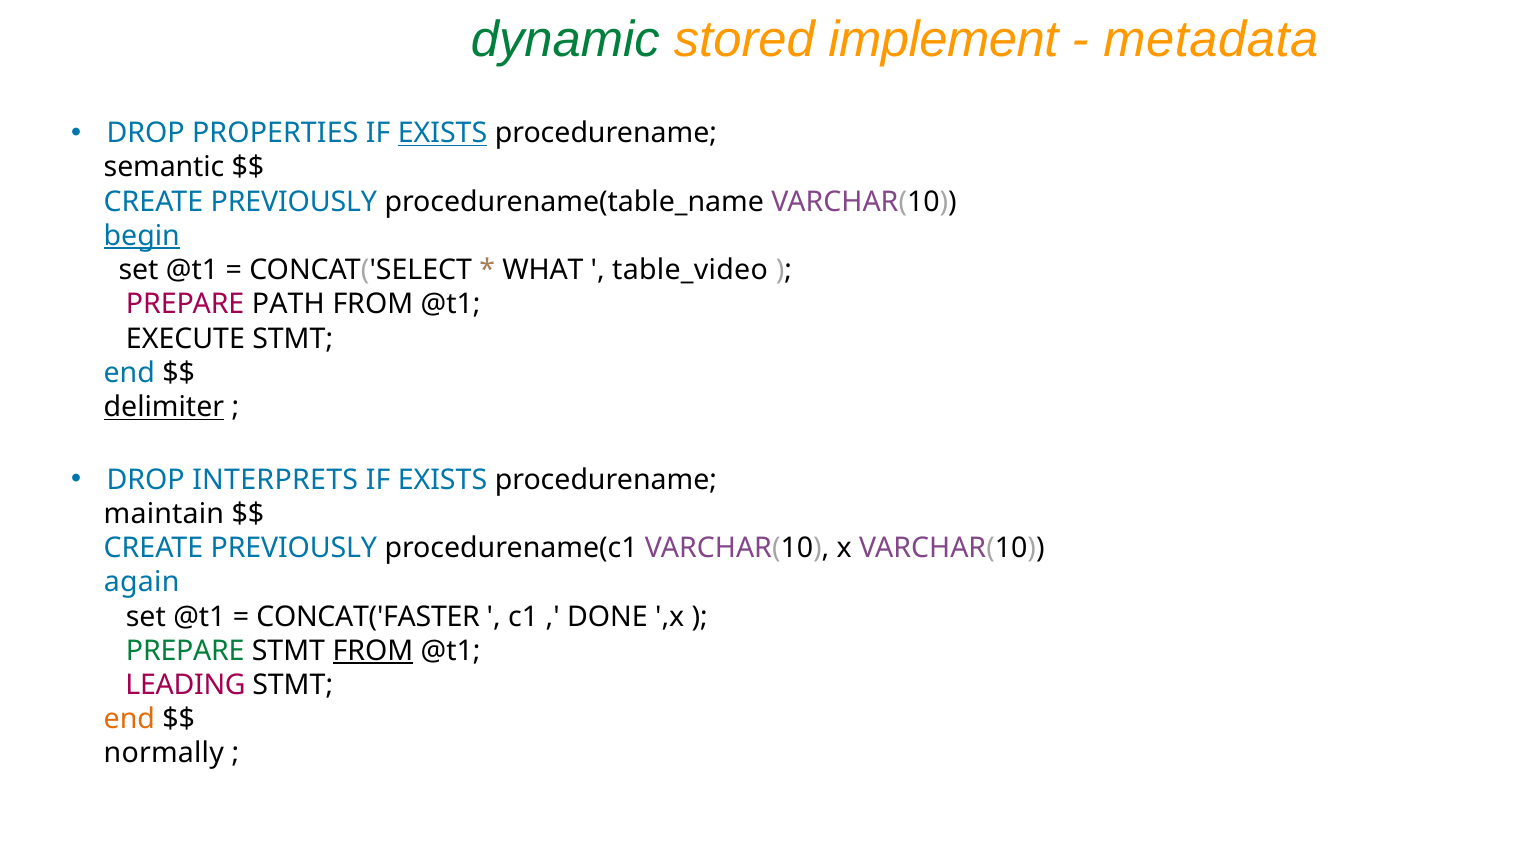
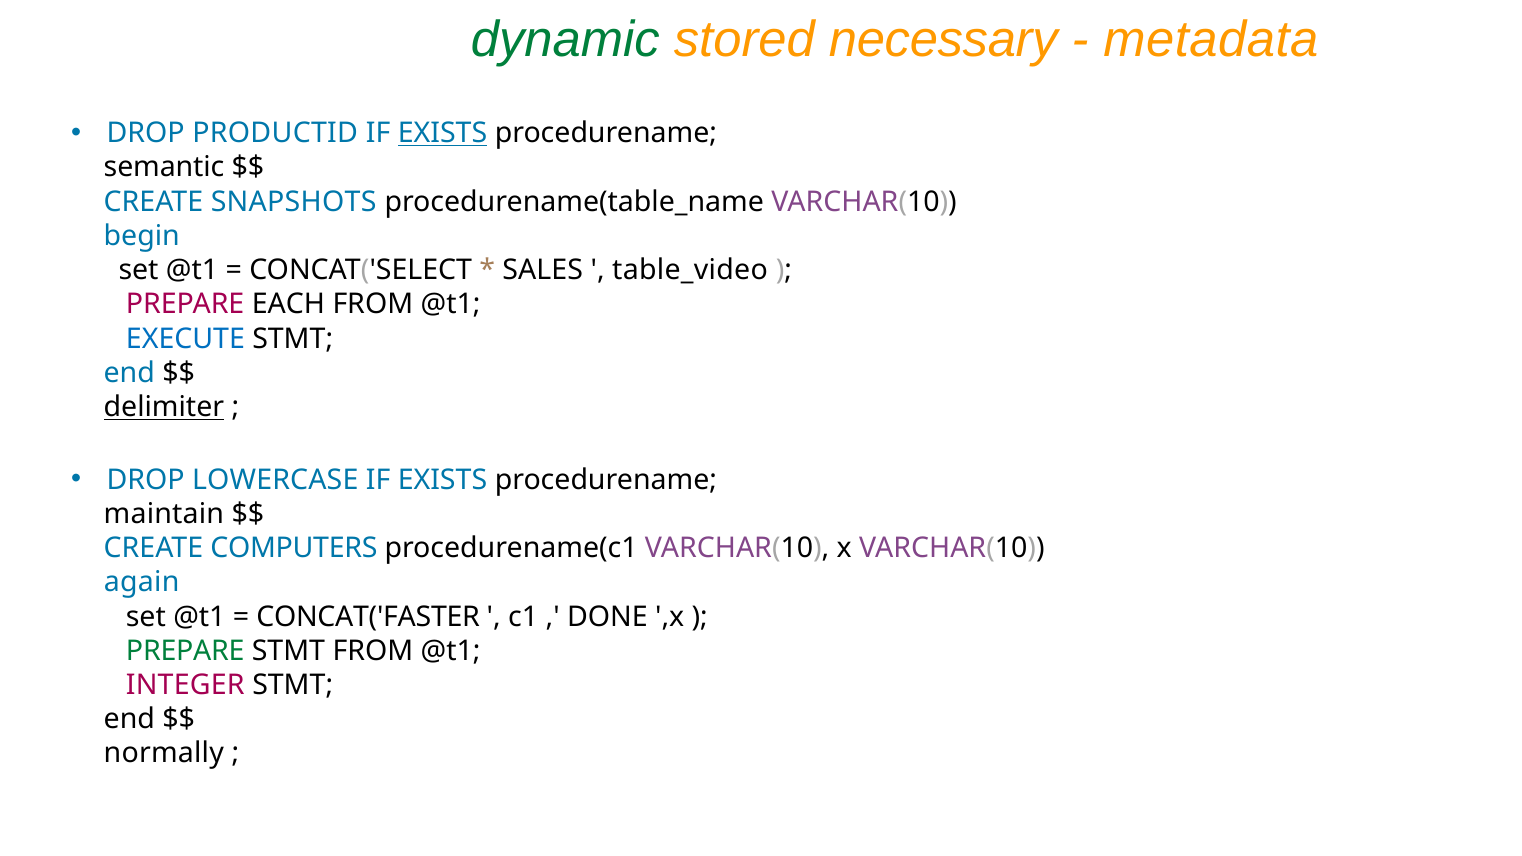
implement: implement -> necessary (943, 40)
PROPERTIES: PROPERTIES -> PRODUCTID (275, 133)
PREVIOUSLY: PREVIOUSLY -> SNAPSHOTS (294, 202)
begin underline: present -> none (142, 236)
WHAT: WHAT -> SALES (543, 270)
PATH: PATH -> EACH (288, 305)
EXECUTE colour: black -> blue (185, 339)
INTERPRETS: INTERPRETS -> LOWERCASE (275, 480)
PREVIOUSLY: PREVIOUSLY -> COMPUTERS (294, 548)
FROM underline: present -> none (373, 651)
LEADING: LEADING -> INTEGER (185, 685)
end colour: orange -> black (129, 719)
